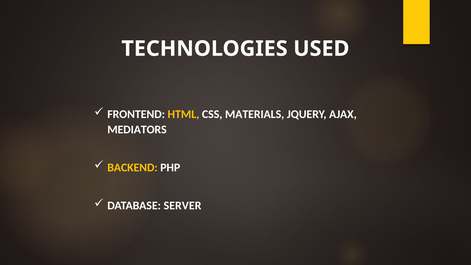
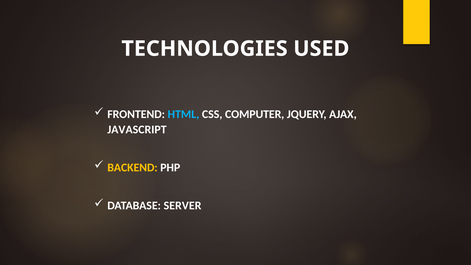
HTML colour: yellow -> light blue (183, 114)
MATERIALS: MATERIALS -> COMPUTER (255, 114)
MEDIATORS: MEDIATORS -> JAVASCRIPT (137, 130)
